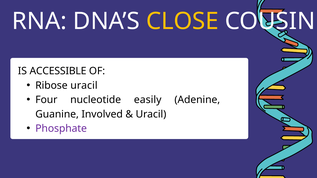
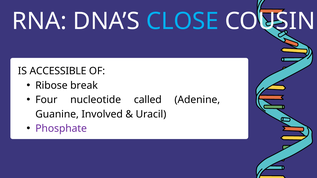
CLOSE colour: yellow -> light blue (182, 21)
Ribose uracil: uracil -> break (84, 86)
easily: easily -> called (148, 100)
